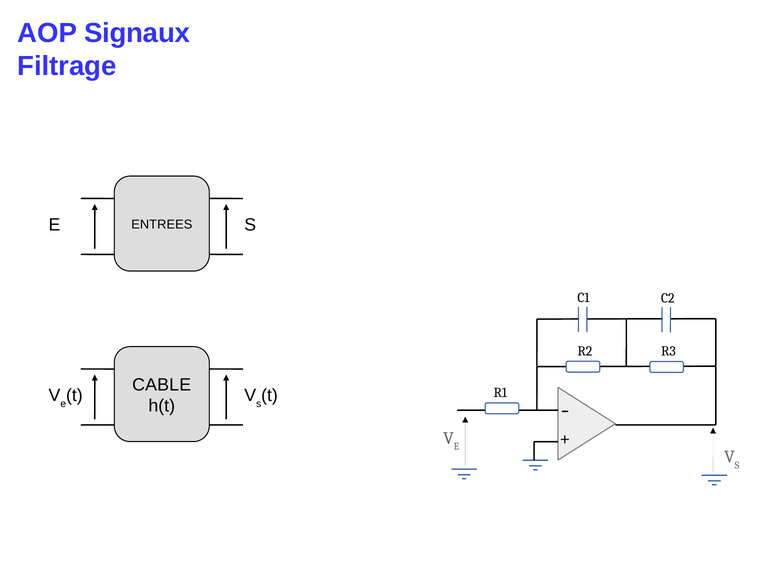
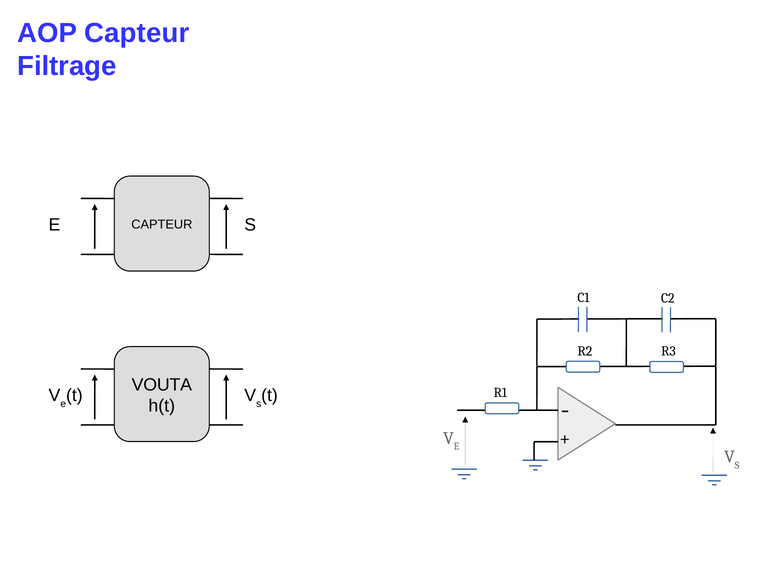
AOP Signaux: Signaux -> Capteur (137, 33)
ENTREES: ENTREES -> CAPTEUR (162, 225)
CABLE: CABLE -> VOUTA (162, 385)
